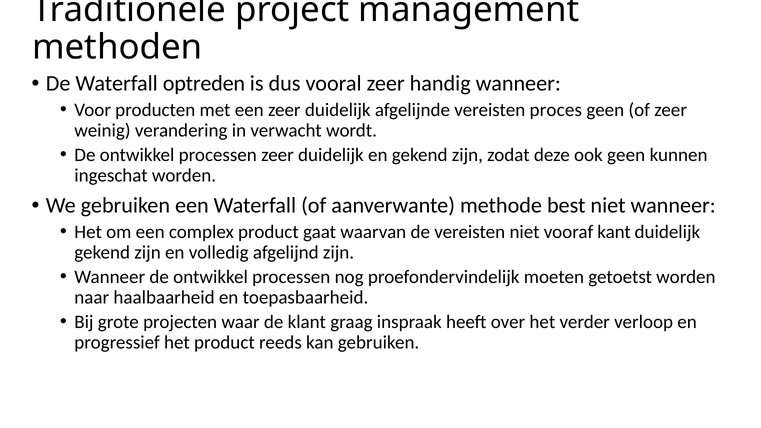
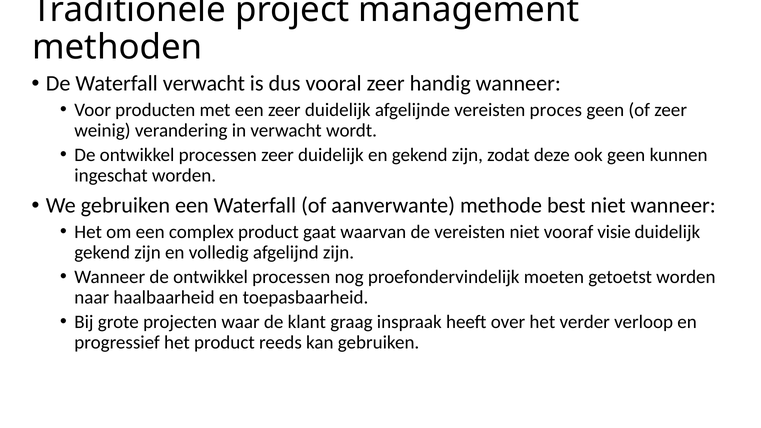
Waterfall optreden: optreden -> verwacht (204, 84)
kant: kant -> visie (614, 232)
